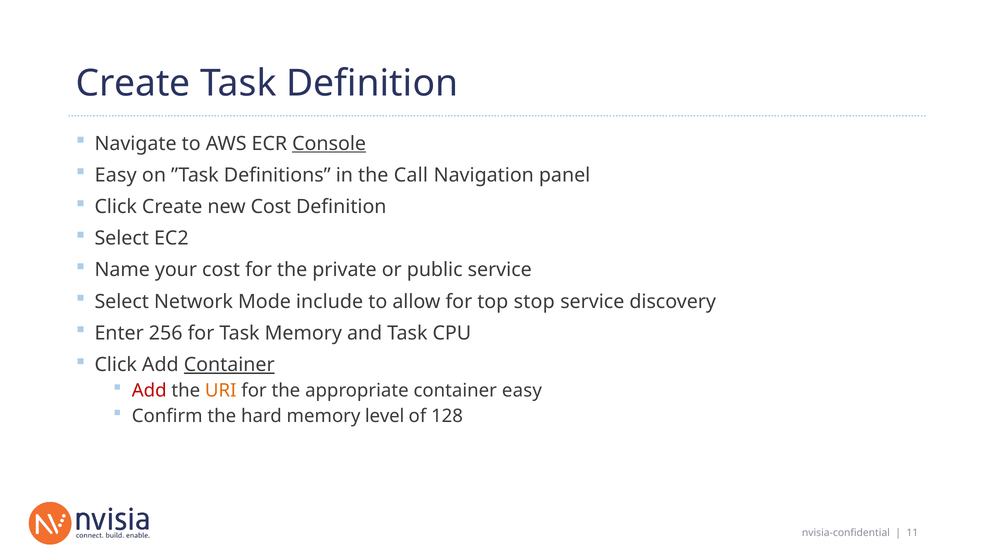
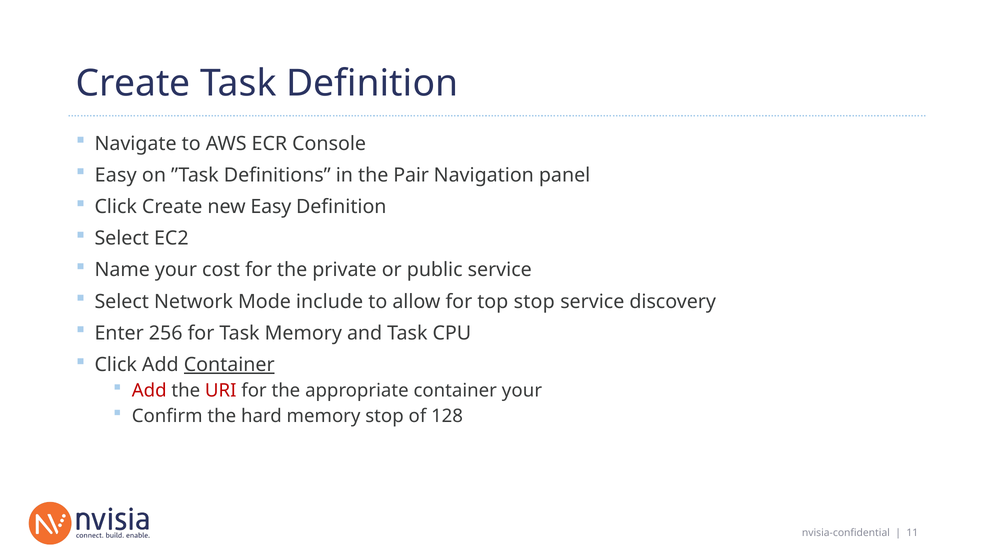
Console underline: present -> none (329, 144)
Call: Call -> Pair (411, 175)
new Cost: Cost -> Easy (271, 207)
URI colour: orange -> red (221, 391)
container easy: easy -> your (522, 391)
memory level: level -> stop (385, 416)
